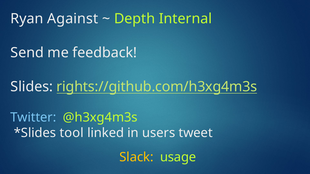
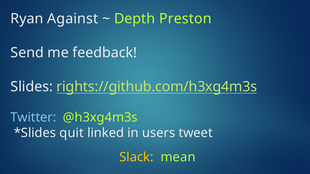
Internal: Internal -> Preston (185, 19)
tool: tool -> quit (72, 133)
usage: usage -> mean (178, 157)
